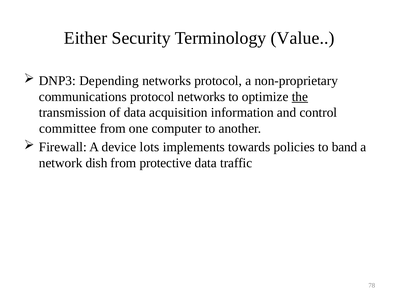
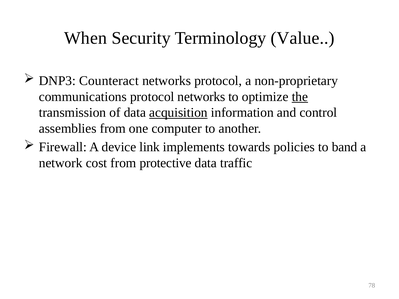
Either: Either -> When (85, 38)
Depending: Depending -> Counteract (109, 81)
acquisition underline: none -> present (178, 113)
committee: committee -> assemblies (68, 129)
lots: lots -> link (150, 147)
dish: dish -> cost (96, 163)
